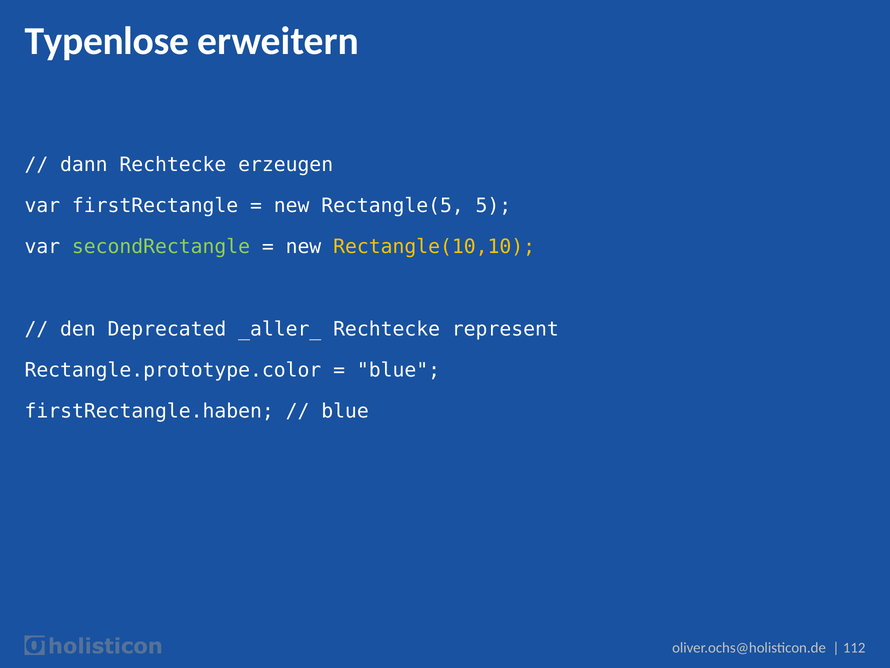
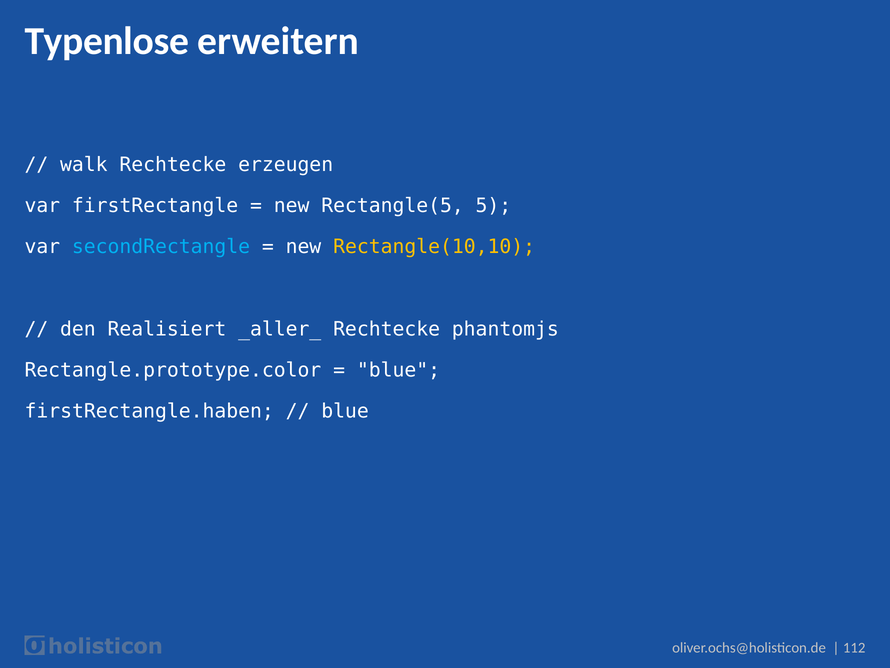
dann: dann -> walk (84, 165)
secondRectangle colour: light green -> light blue (161, 247)
Deprecated: Deprecated -> Realisiert (167, 329)
represent: represent -> phantomjs (505, 329)
